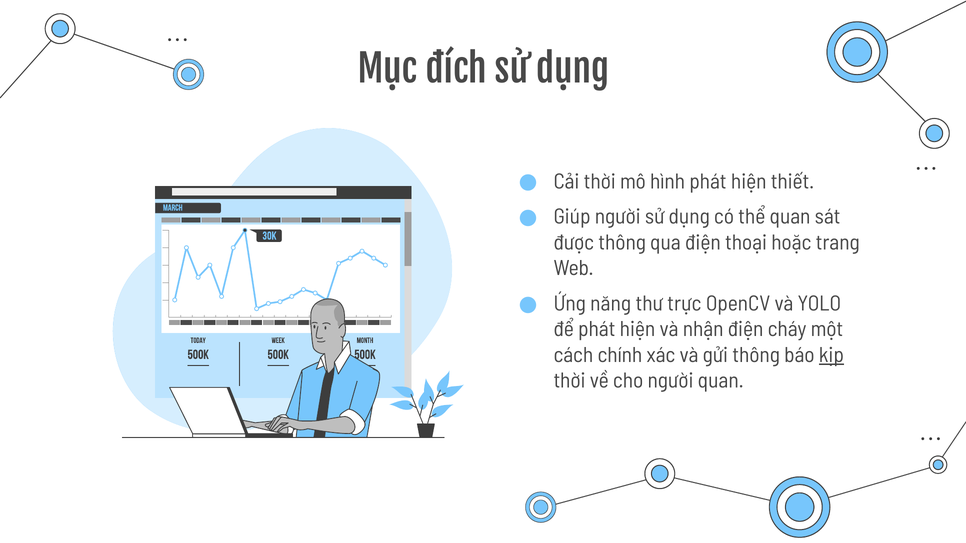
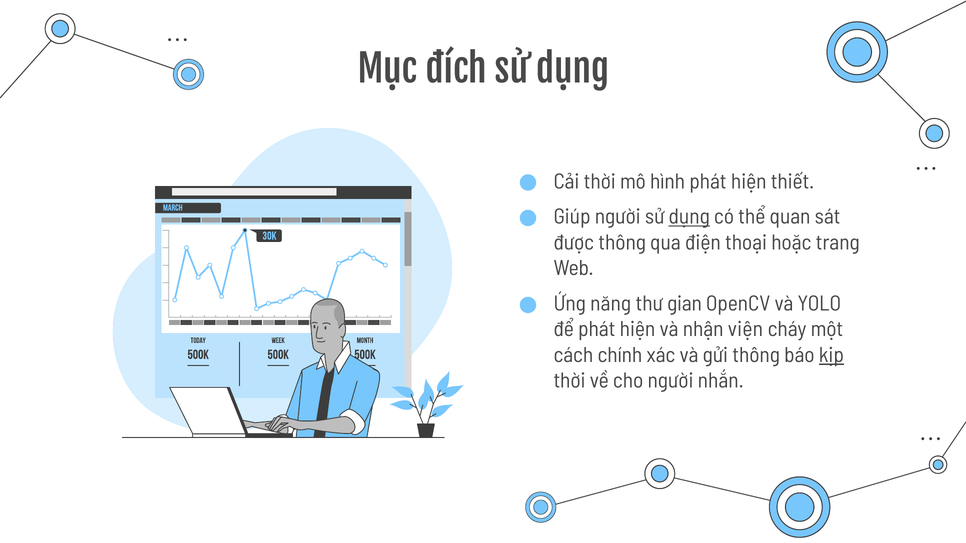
dụng underline: none -> present (689, 217)
trực: trực -> gian (685, 304)
nhận điện: điện -> viện (745, 330)
người quan: quan -> nhắn (721, 381)
